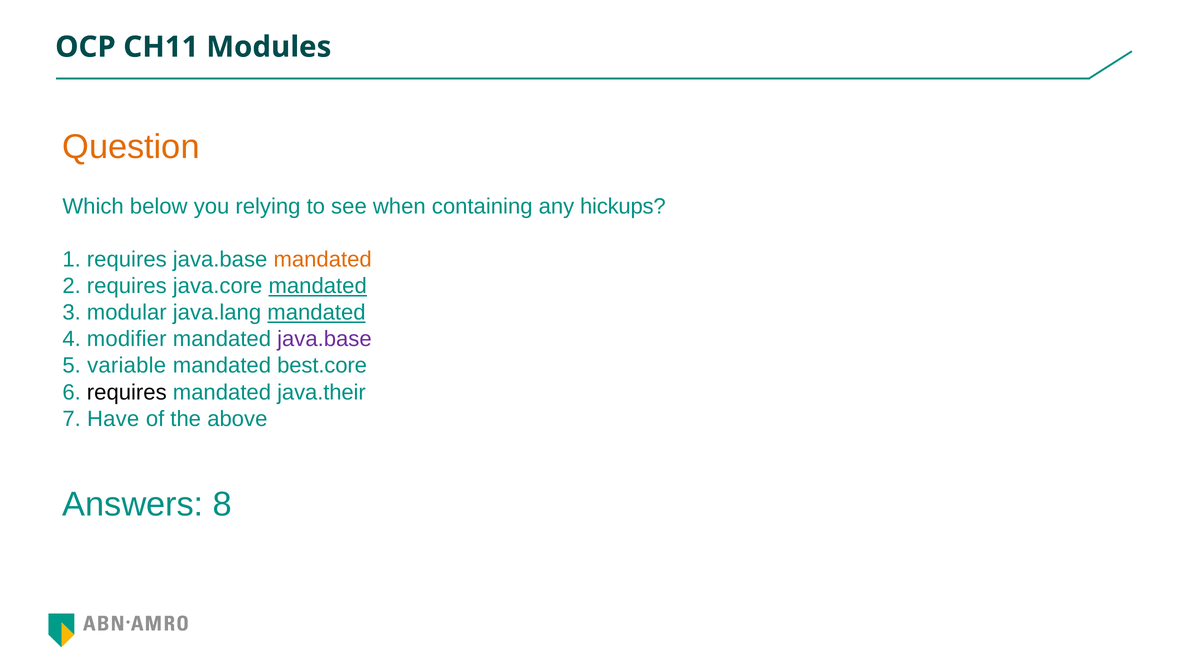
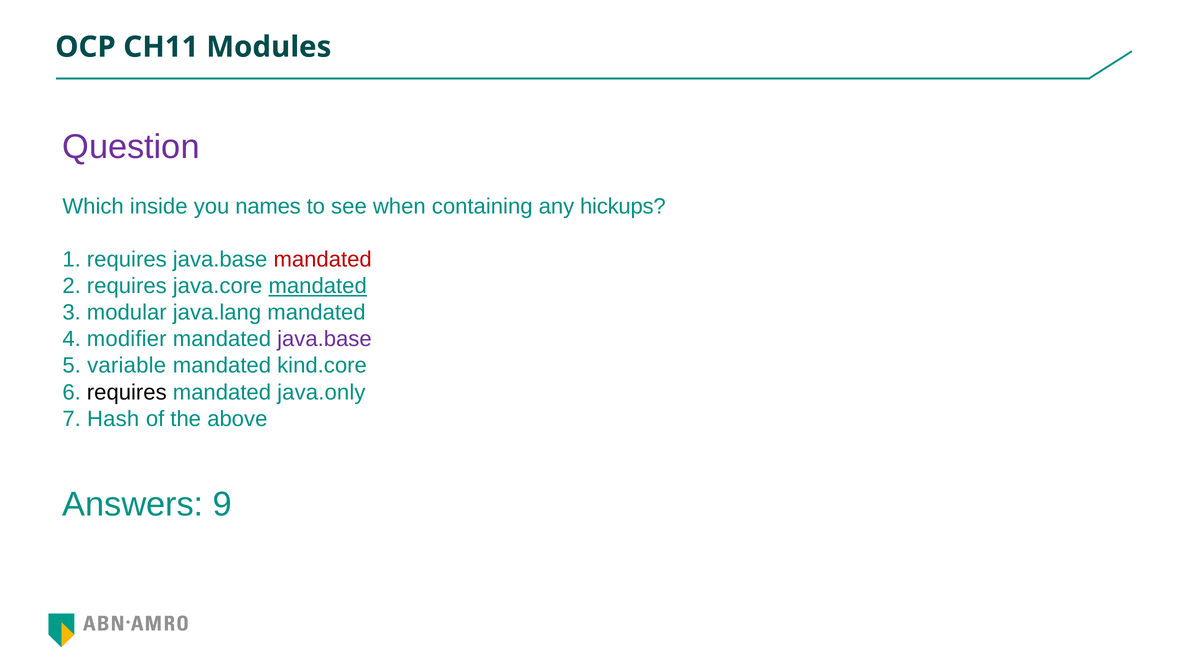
Question colour: orange -> purple (131, 147)
below: below -> inside (159, 207)
relying: relying -> names (268, 207)
mandated colour: orange -> red (323, 260)
mandated underline: present -> none (316, 313)
best.core: best.core -> kind.core (322, 366)
java.their: java.their -> java.only (321, 392)
Have: Have -> Hash (113, 419)
8: 8 -> 9 (222, 505)
